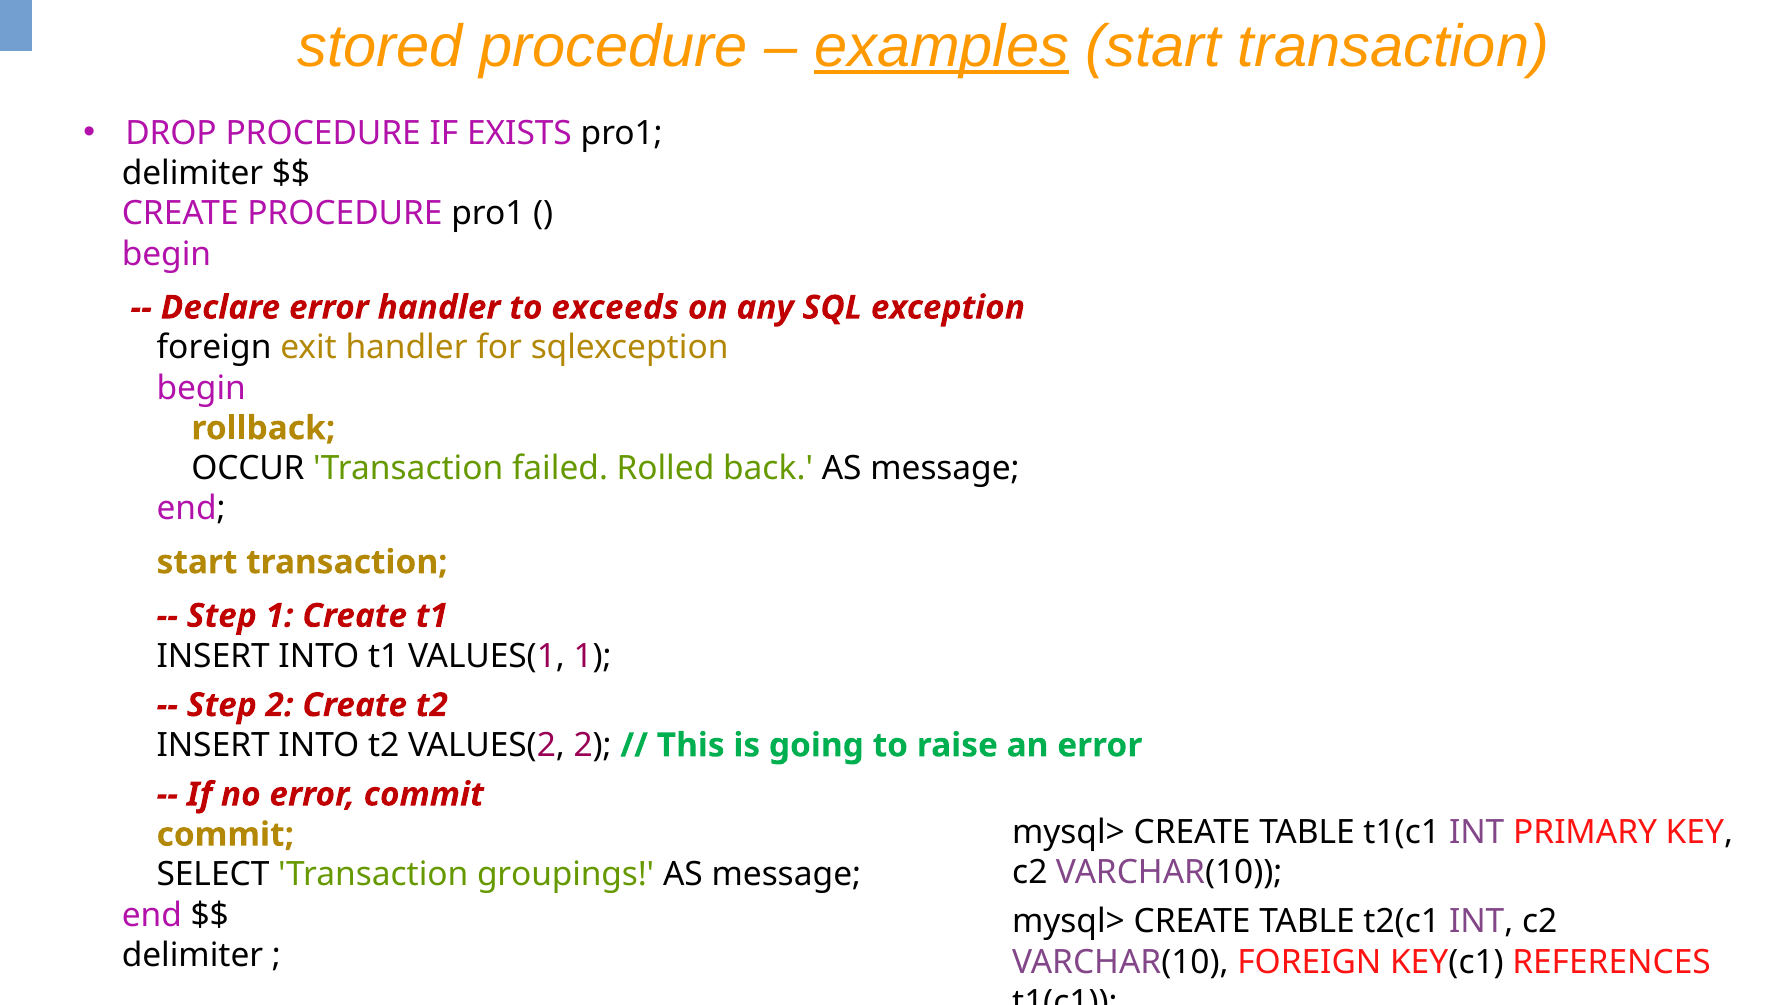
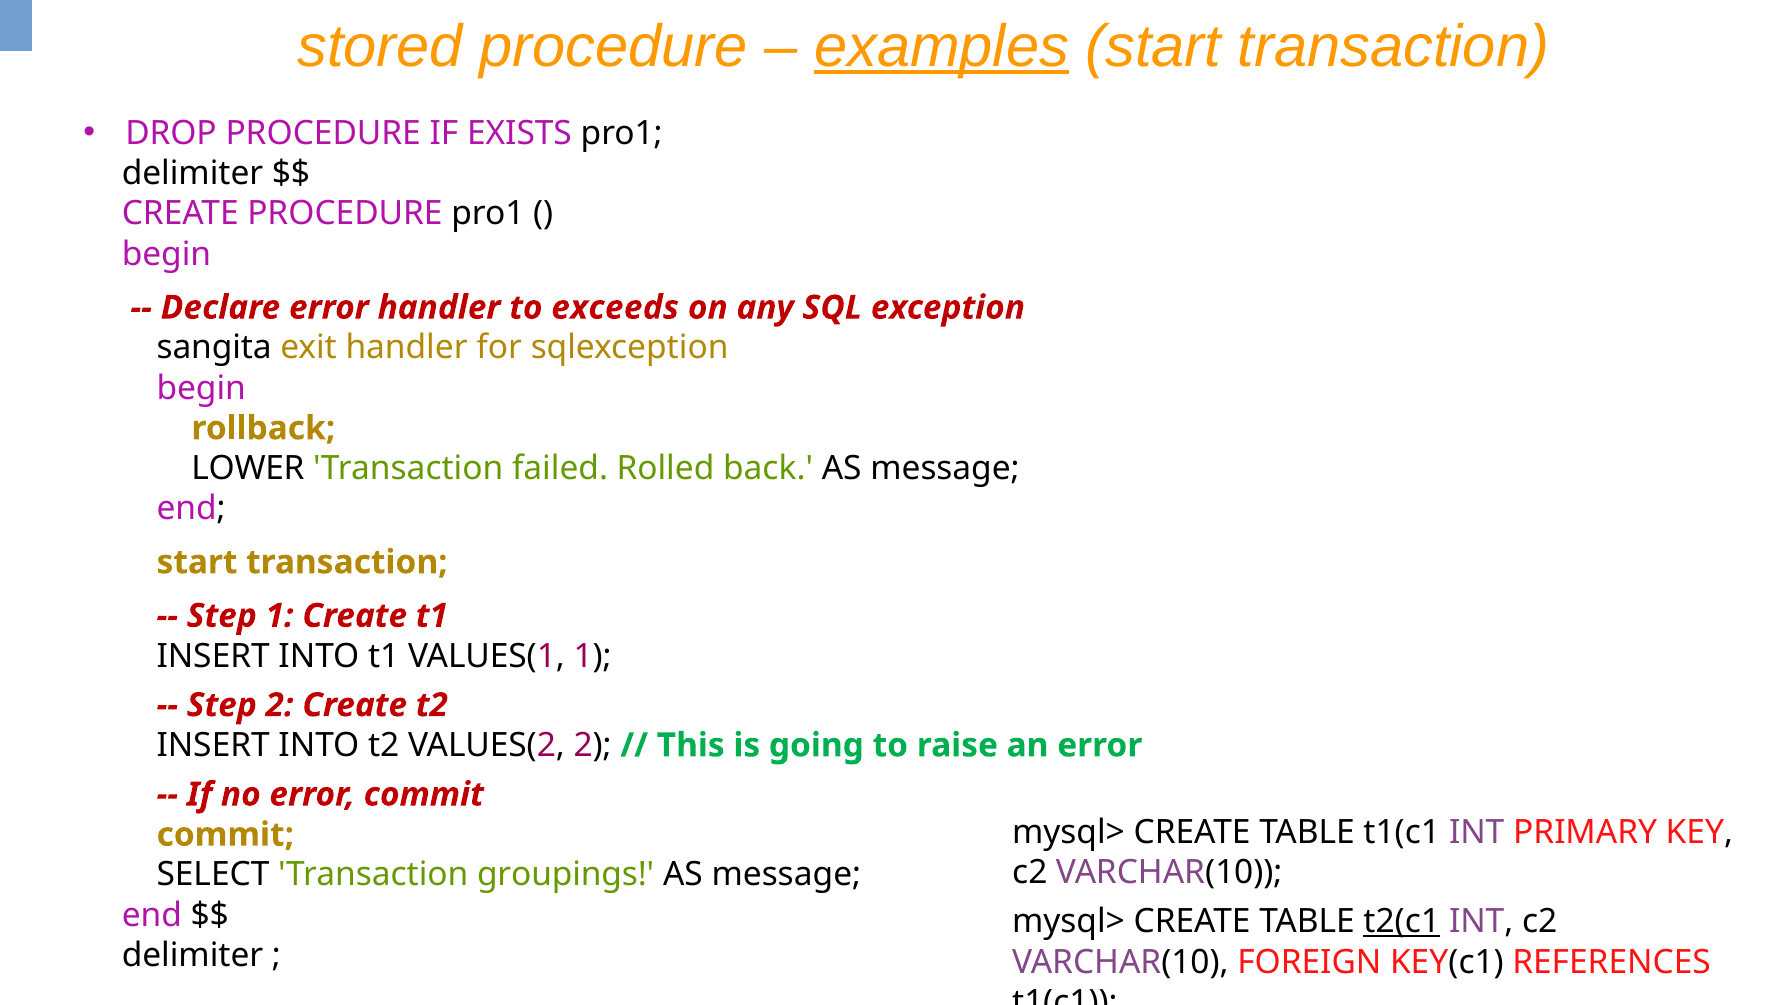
foreign: foreign -> sangita (214, 348)
OCCUR: OCCUR -> LOWER (248, 469)
t2(c1 underline: none -> present (1402, 922)
